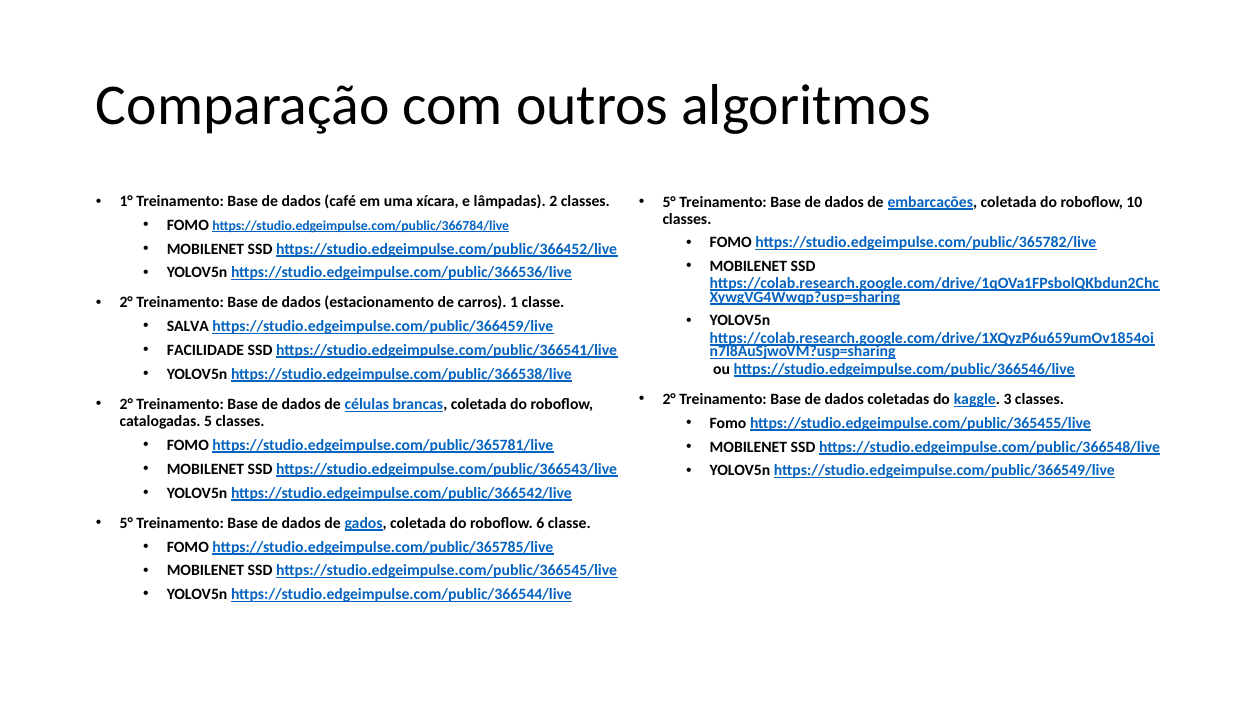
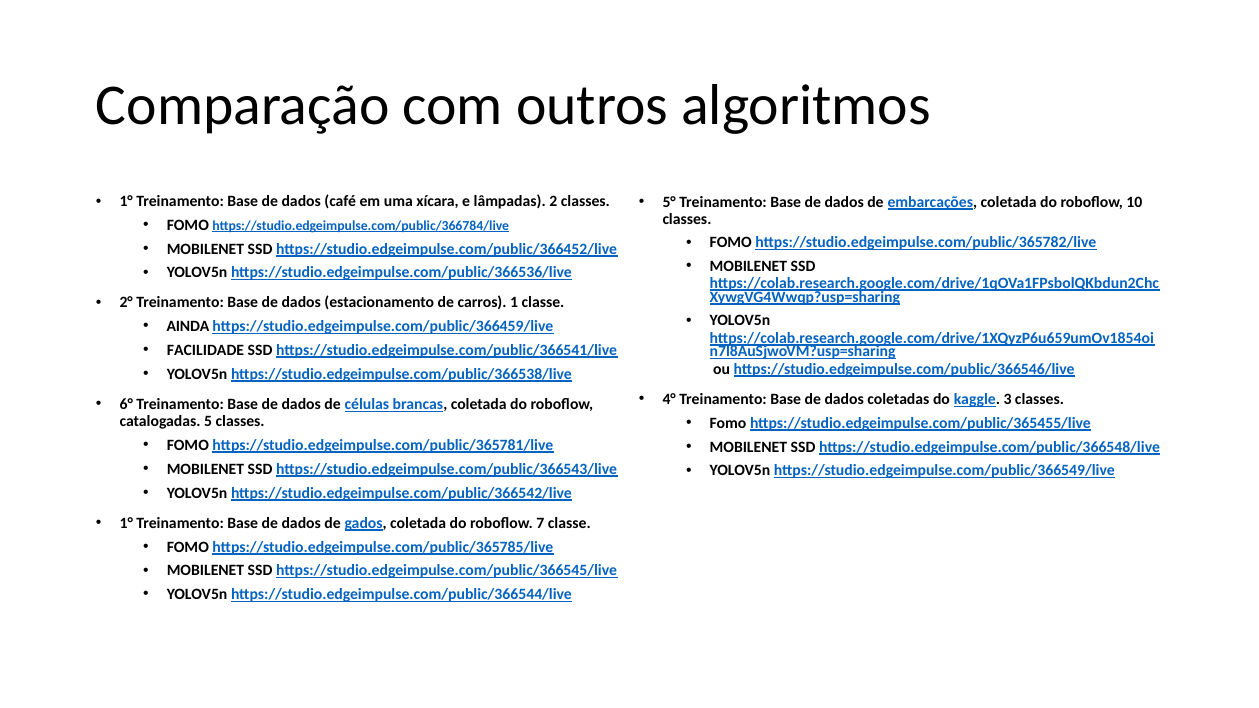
SALVA: SALVA -> AINDA (188, 327)
2°: 2° -> 4° (669, 399)
2°: 2° -> 6° (126, 405)
5°: 5° -> 1° (126, 523)
6: 6 -> 7 (540, 523)
